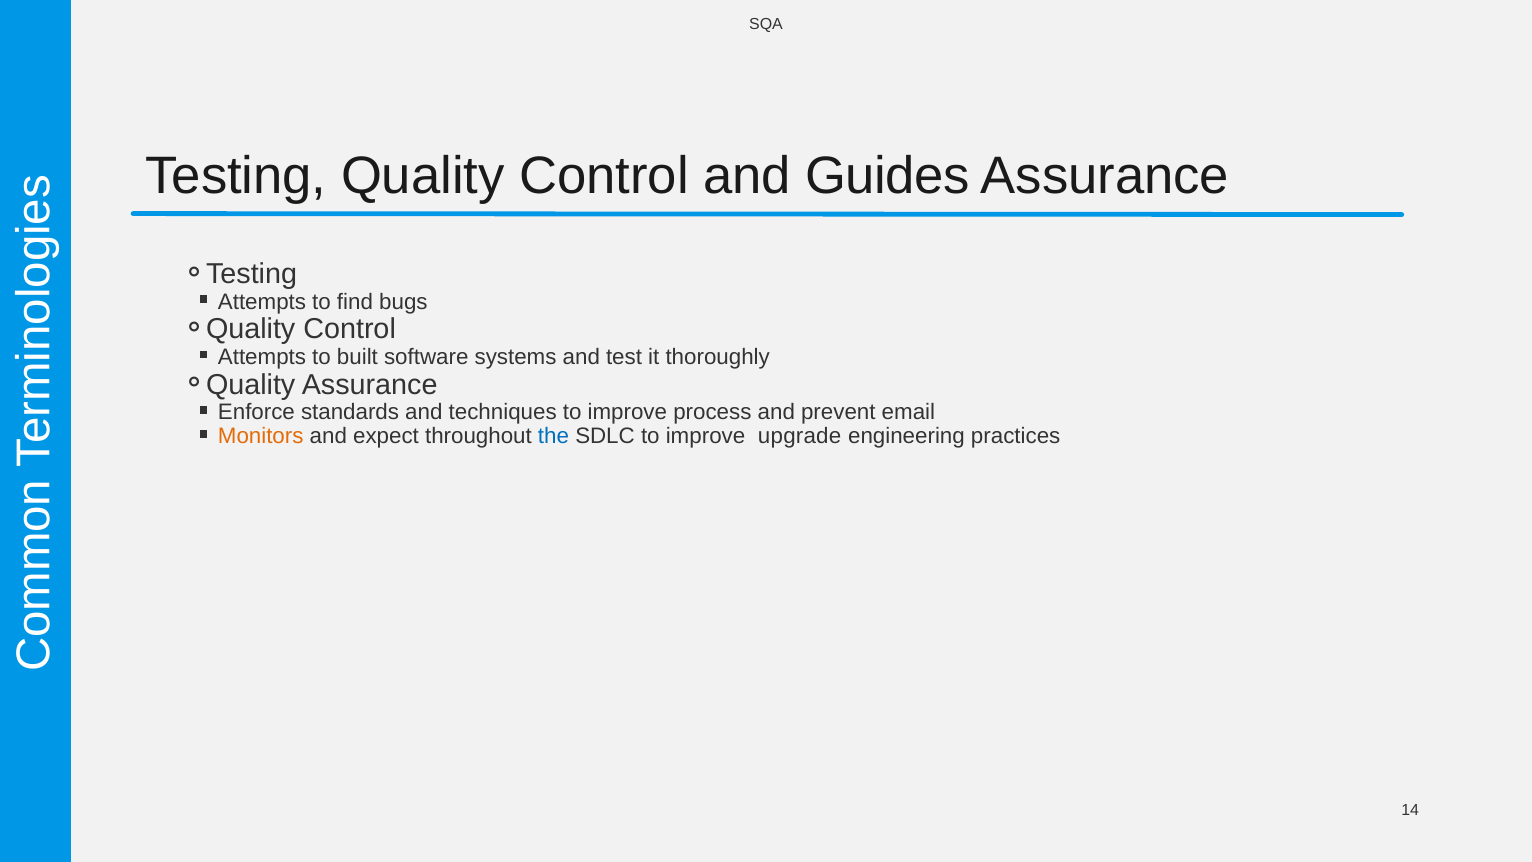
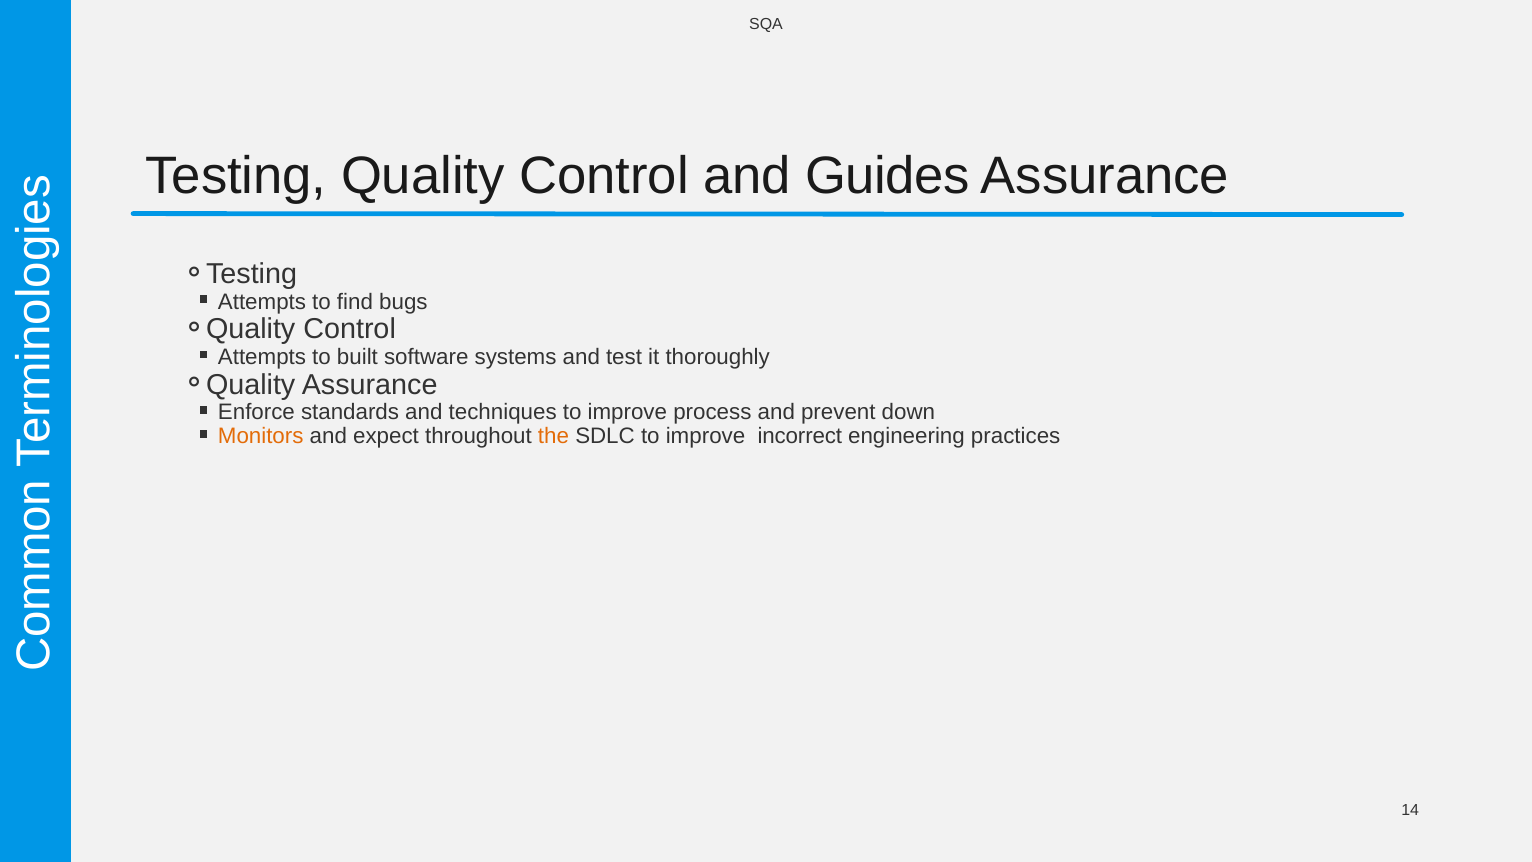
email: email -> down (908, 412)
the colour: blue -> orange (554, 436)
upgrade: upgrade -> incorrect (800, 436)
